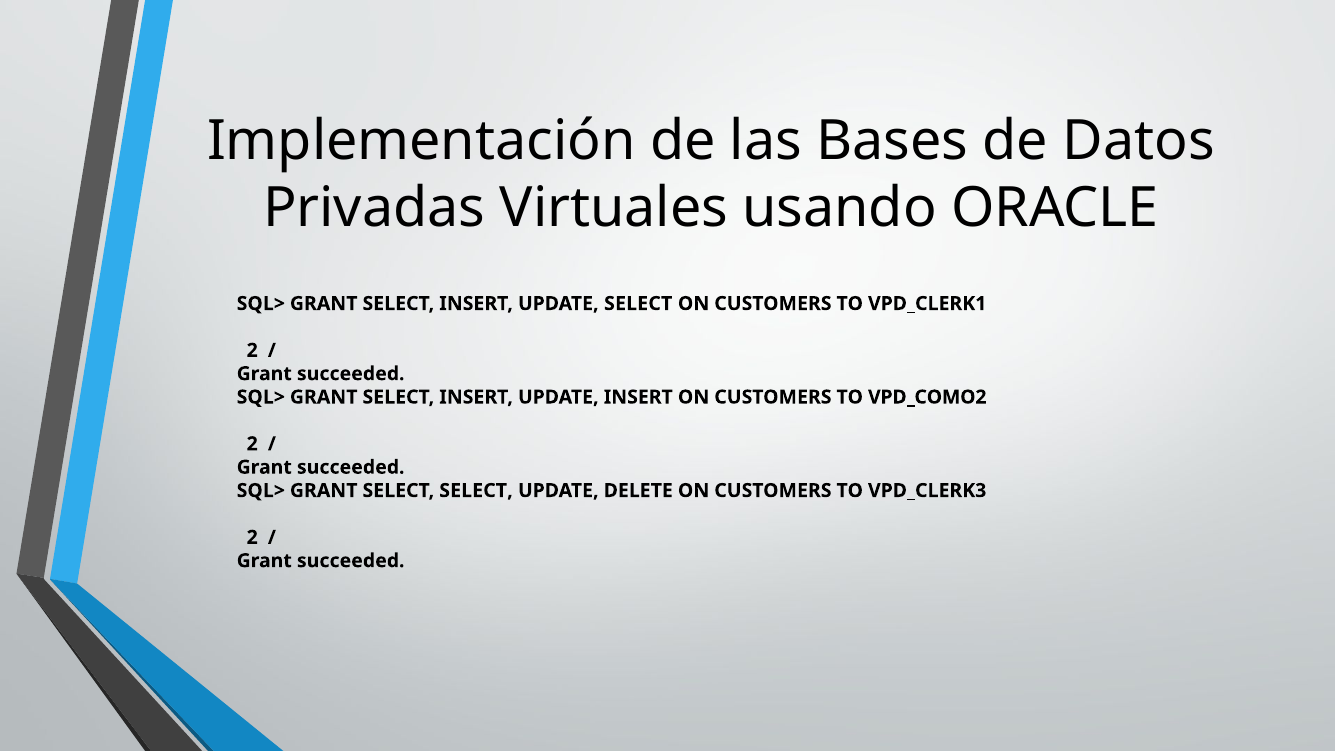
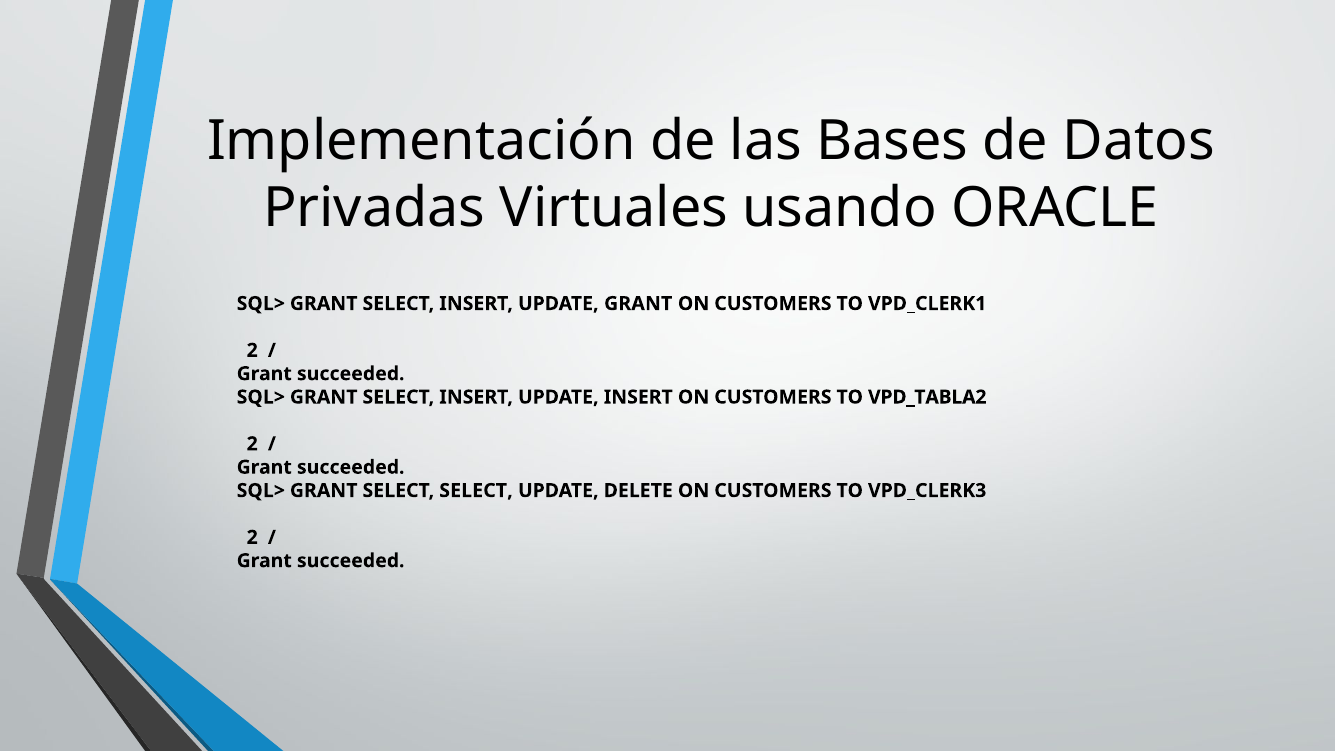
UPDATE SELECT: SELECT -> GRANT (638, 304)
VPD_COMO2: VPD_COMO2 -> VPD_TABLA2 (927, 397)
